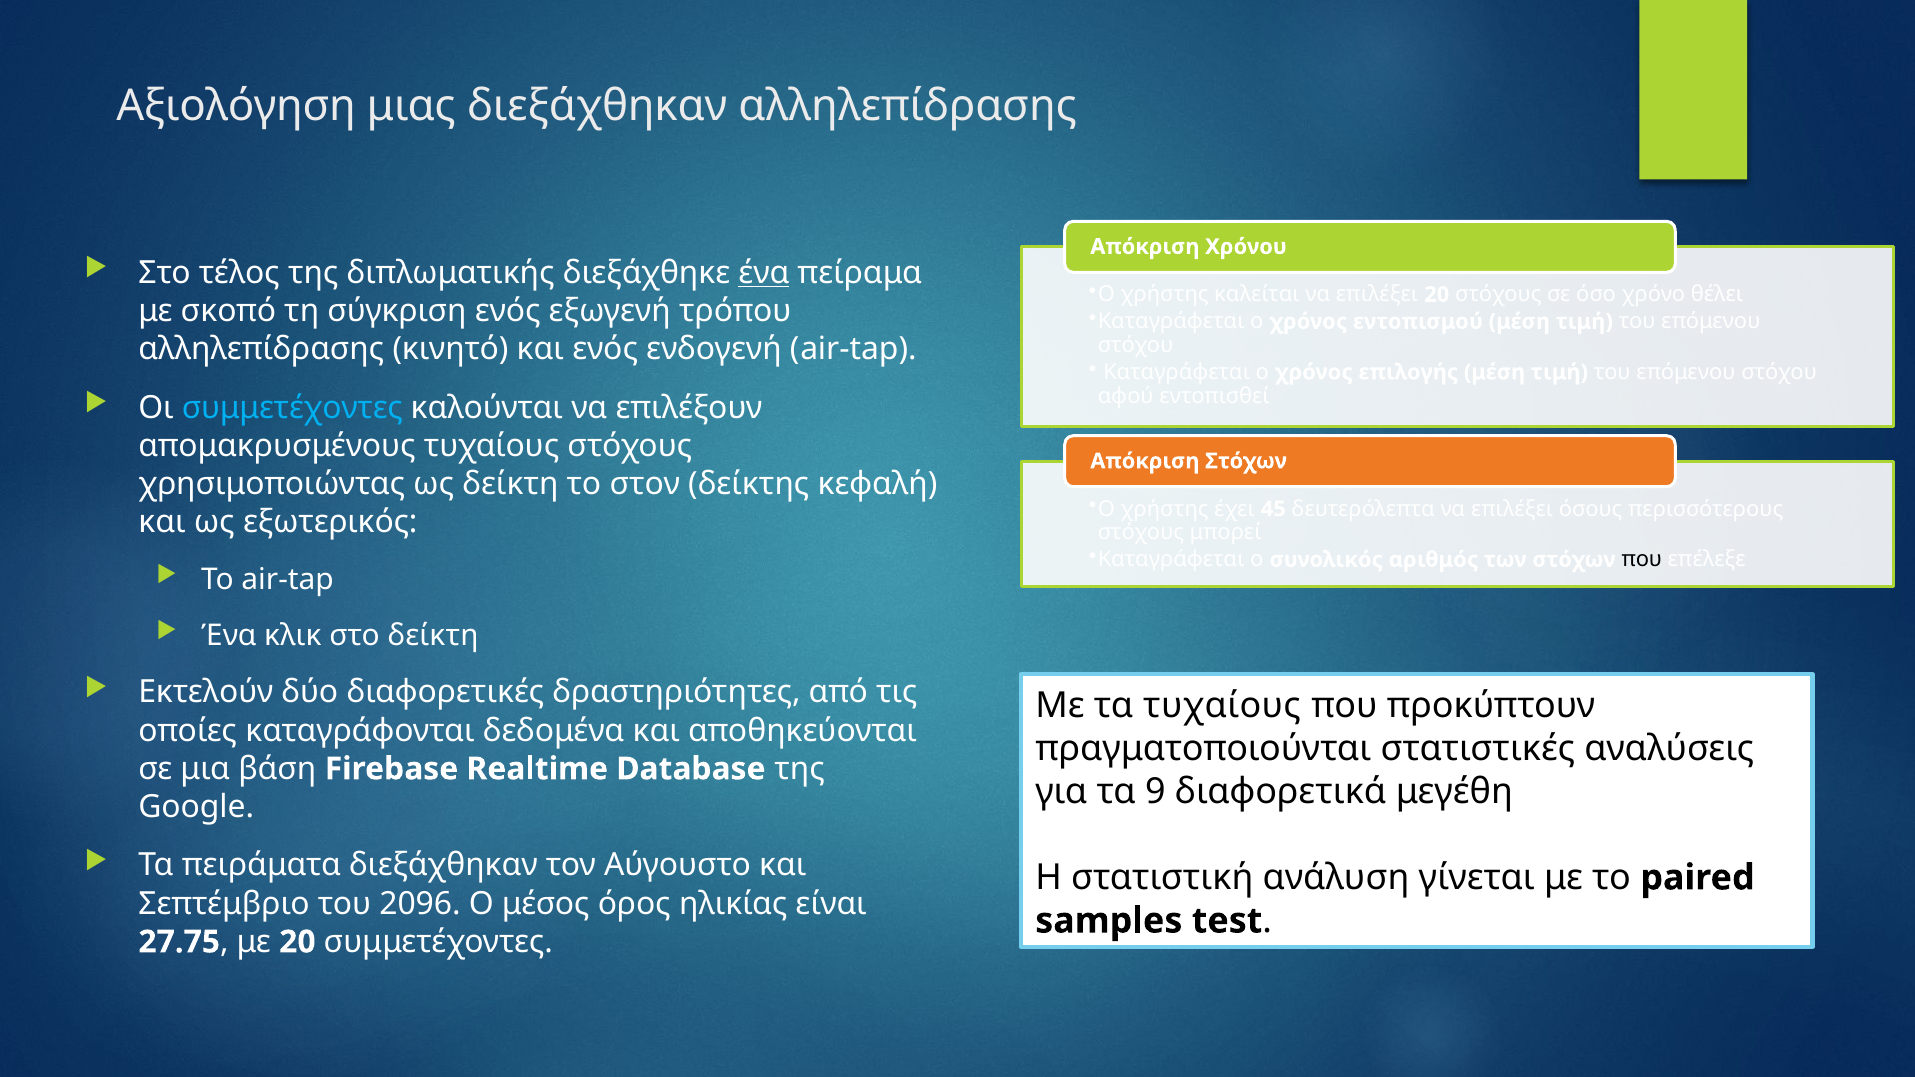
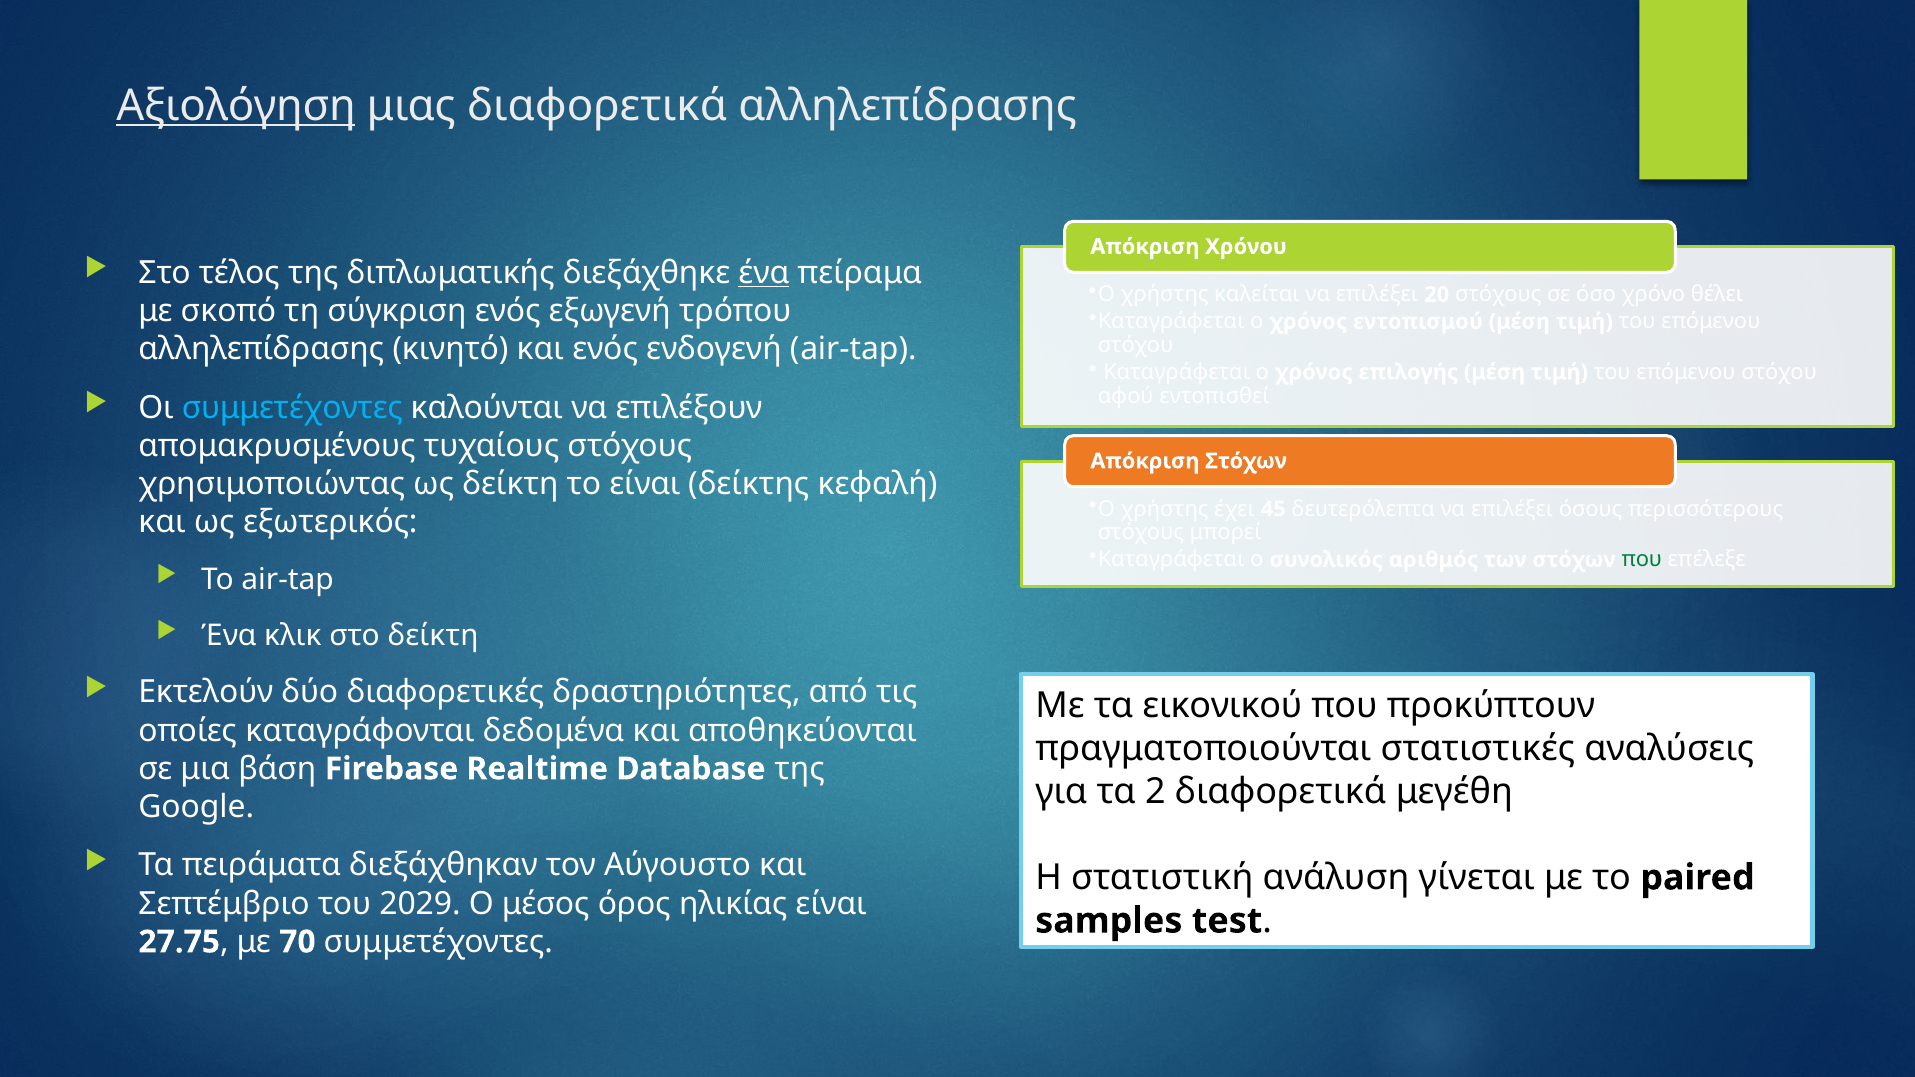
Αξιολόγηση underline: none -> present (236, 106)
μιας διεξάχθηκαν: διεξάχθηκαν -> διαφορετικά (597, 106)
το στον: στον -> είναι (645, 484)
που colour: black -> green (1642, 560)
τα τυχαίους: τυχαίους -> εικονικού (1222, 705)
9: 9 -> 2 (1155, 792)
2096: 2096 -> 2029 (420, 904)
με 20: 20 -> 70 (297, 942)
